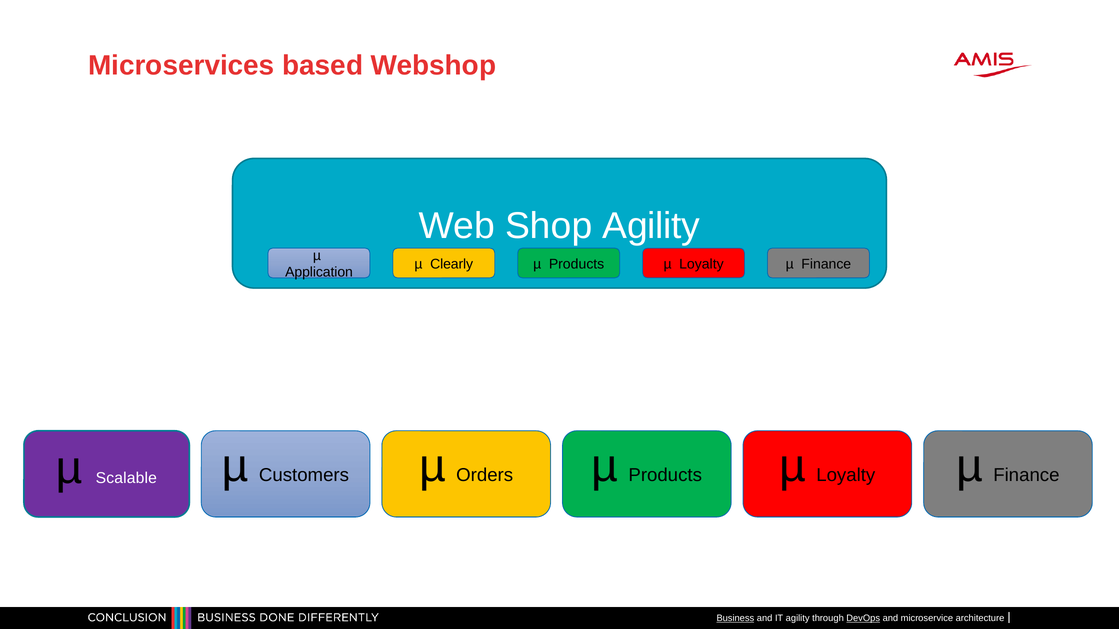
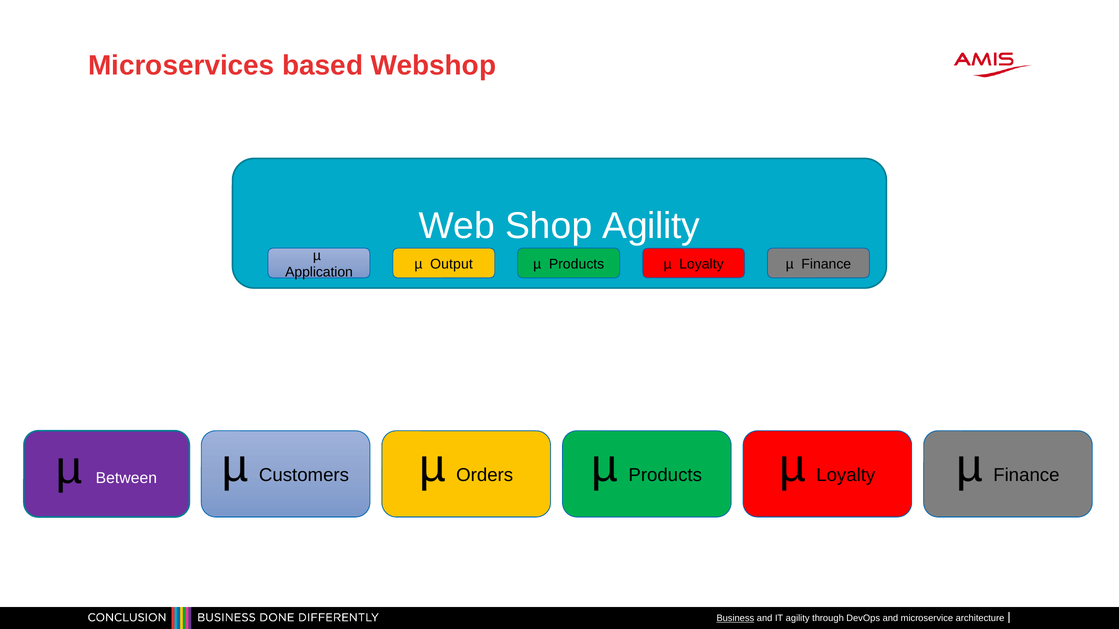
Clearly: Clearly -> Output (451, 264)
Scalable: Scalable -> Between (126, 478)
DevOps underline: present -> none (863, 619)
